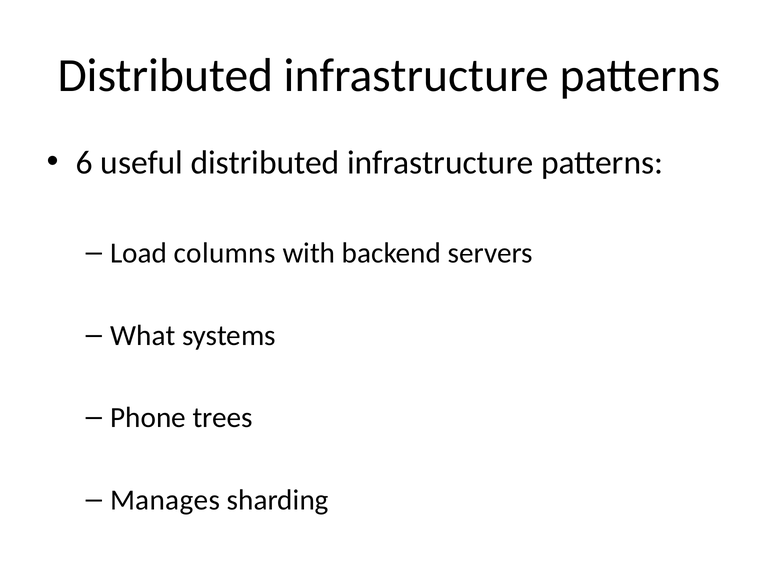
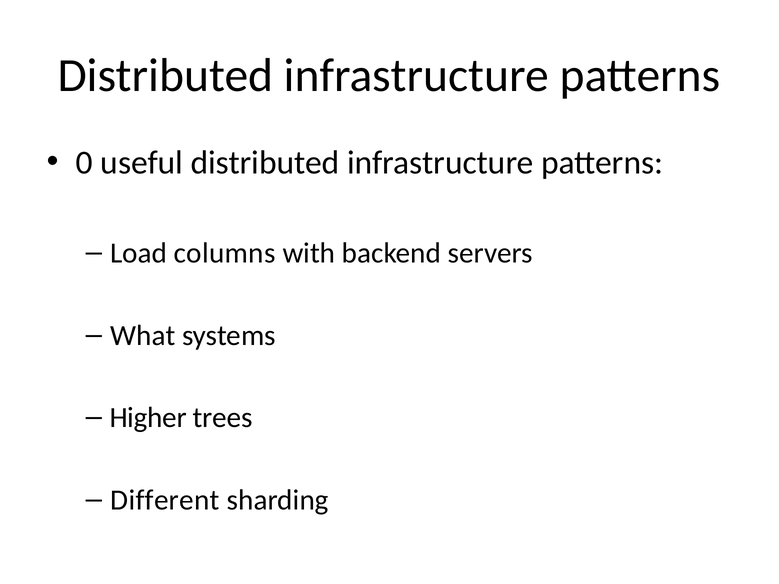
6: 6 -> 0 (84, 163)
Phone: Phone -> Higher (148, 418)
Manages: Manages -> Different (165, 500)
